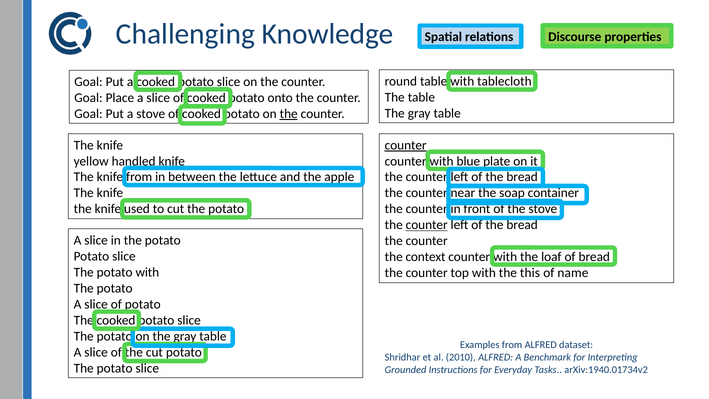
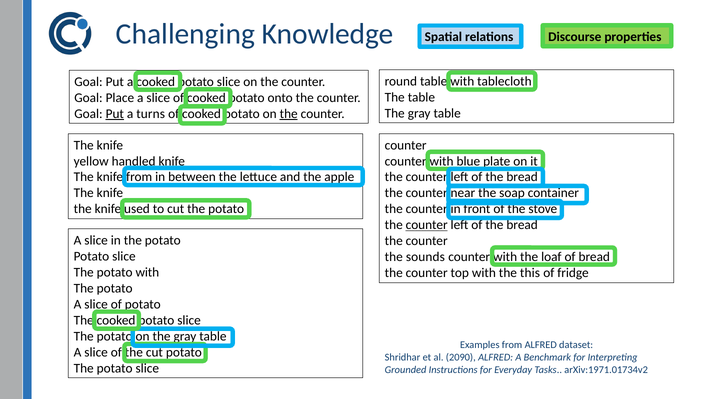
Put underline: none -> present (115, 114)
a stove: stove -> turns (151, 114)
counter underline: present -> none (406, 145)
context: context -> sounds (425, 257)
name: name -> fridge (573, 273)
2010: 2010 -> 2090 (461, 357)
arXiv:1940.01734v2: arXiv:1940.01734v2 -> arXiv:1971.01734v2 (606, 370)
